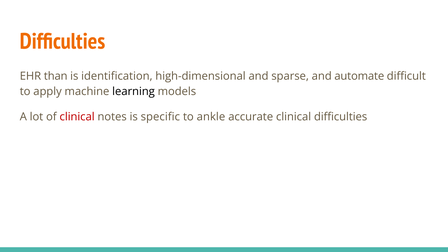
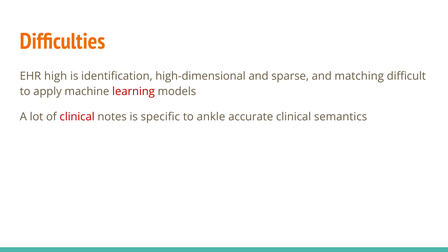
than: than -> high (56, 76)
automate: automate -> matching (359, 76)
learning colour: black -> red (134, 91)
clinical difficulties: difficulties -> semantics (341, 117)
